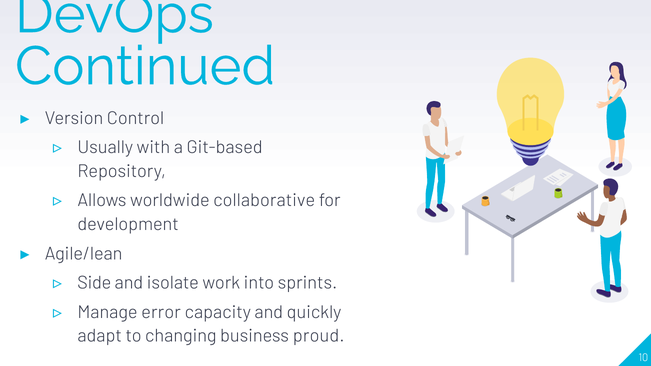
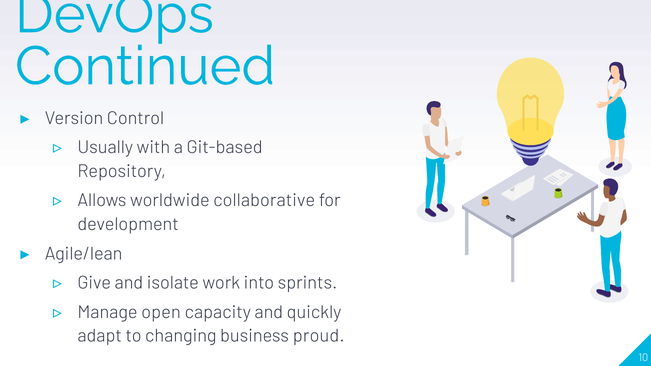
Side: Side -> Give (94, 283)
error: error -> open (161, 312)
